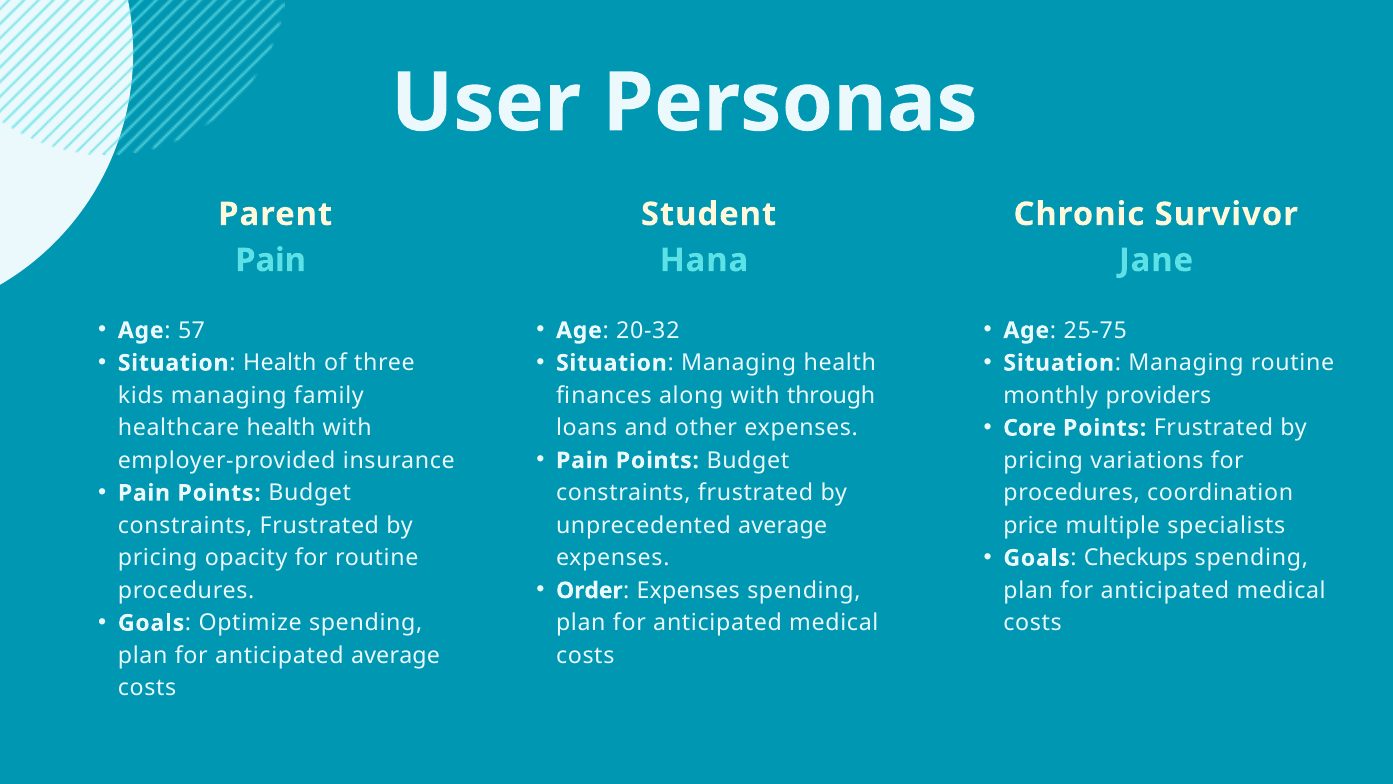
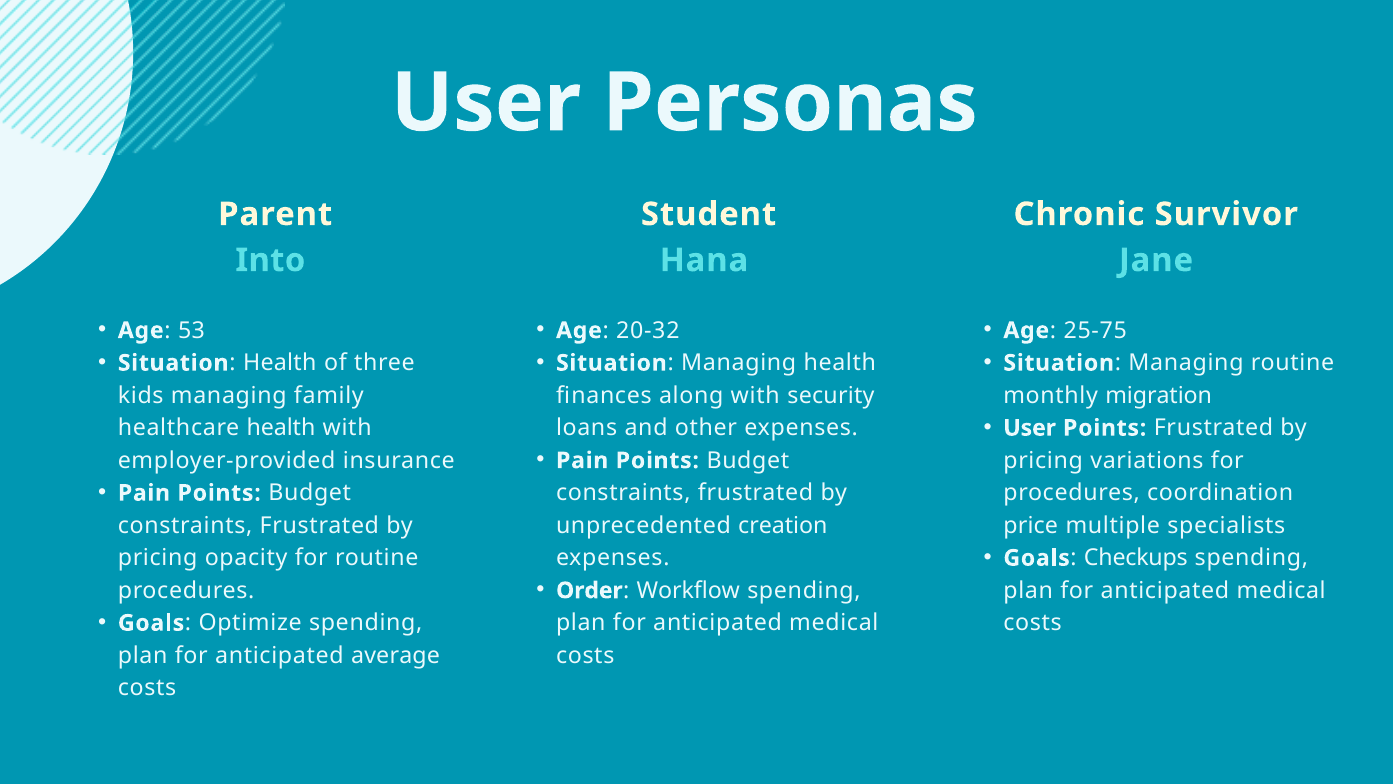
Pain: Pain -> Into (270, 260)
57: 57 -> 53 (192, 330)
through: through -> security (831, 395)
providers: providers -> migration (1159, 395)
Core: Core -> User (1030, 428)
unprecedented average: average -> creation (783, 525)
Expenses: Expenses -> Workflow (688, 590)
